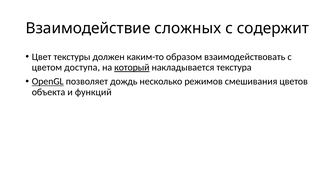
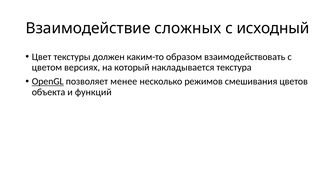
содержит: содержит -> исходный (273, 28)
доступа: доступа -> версиях (82, 67)
который underline: present -> none (132, 67)
дождь: дождь -> менее (124, 81)
